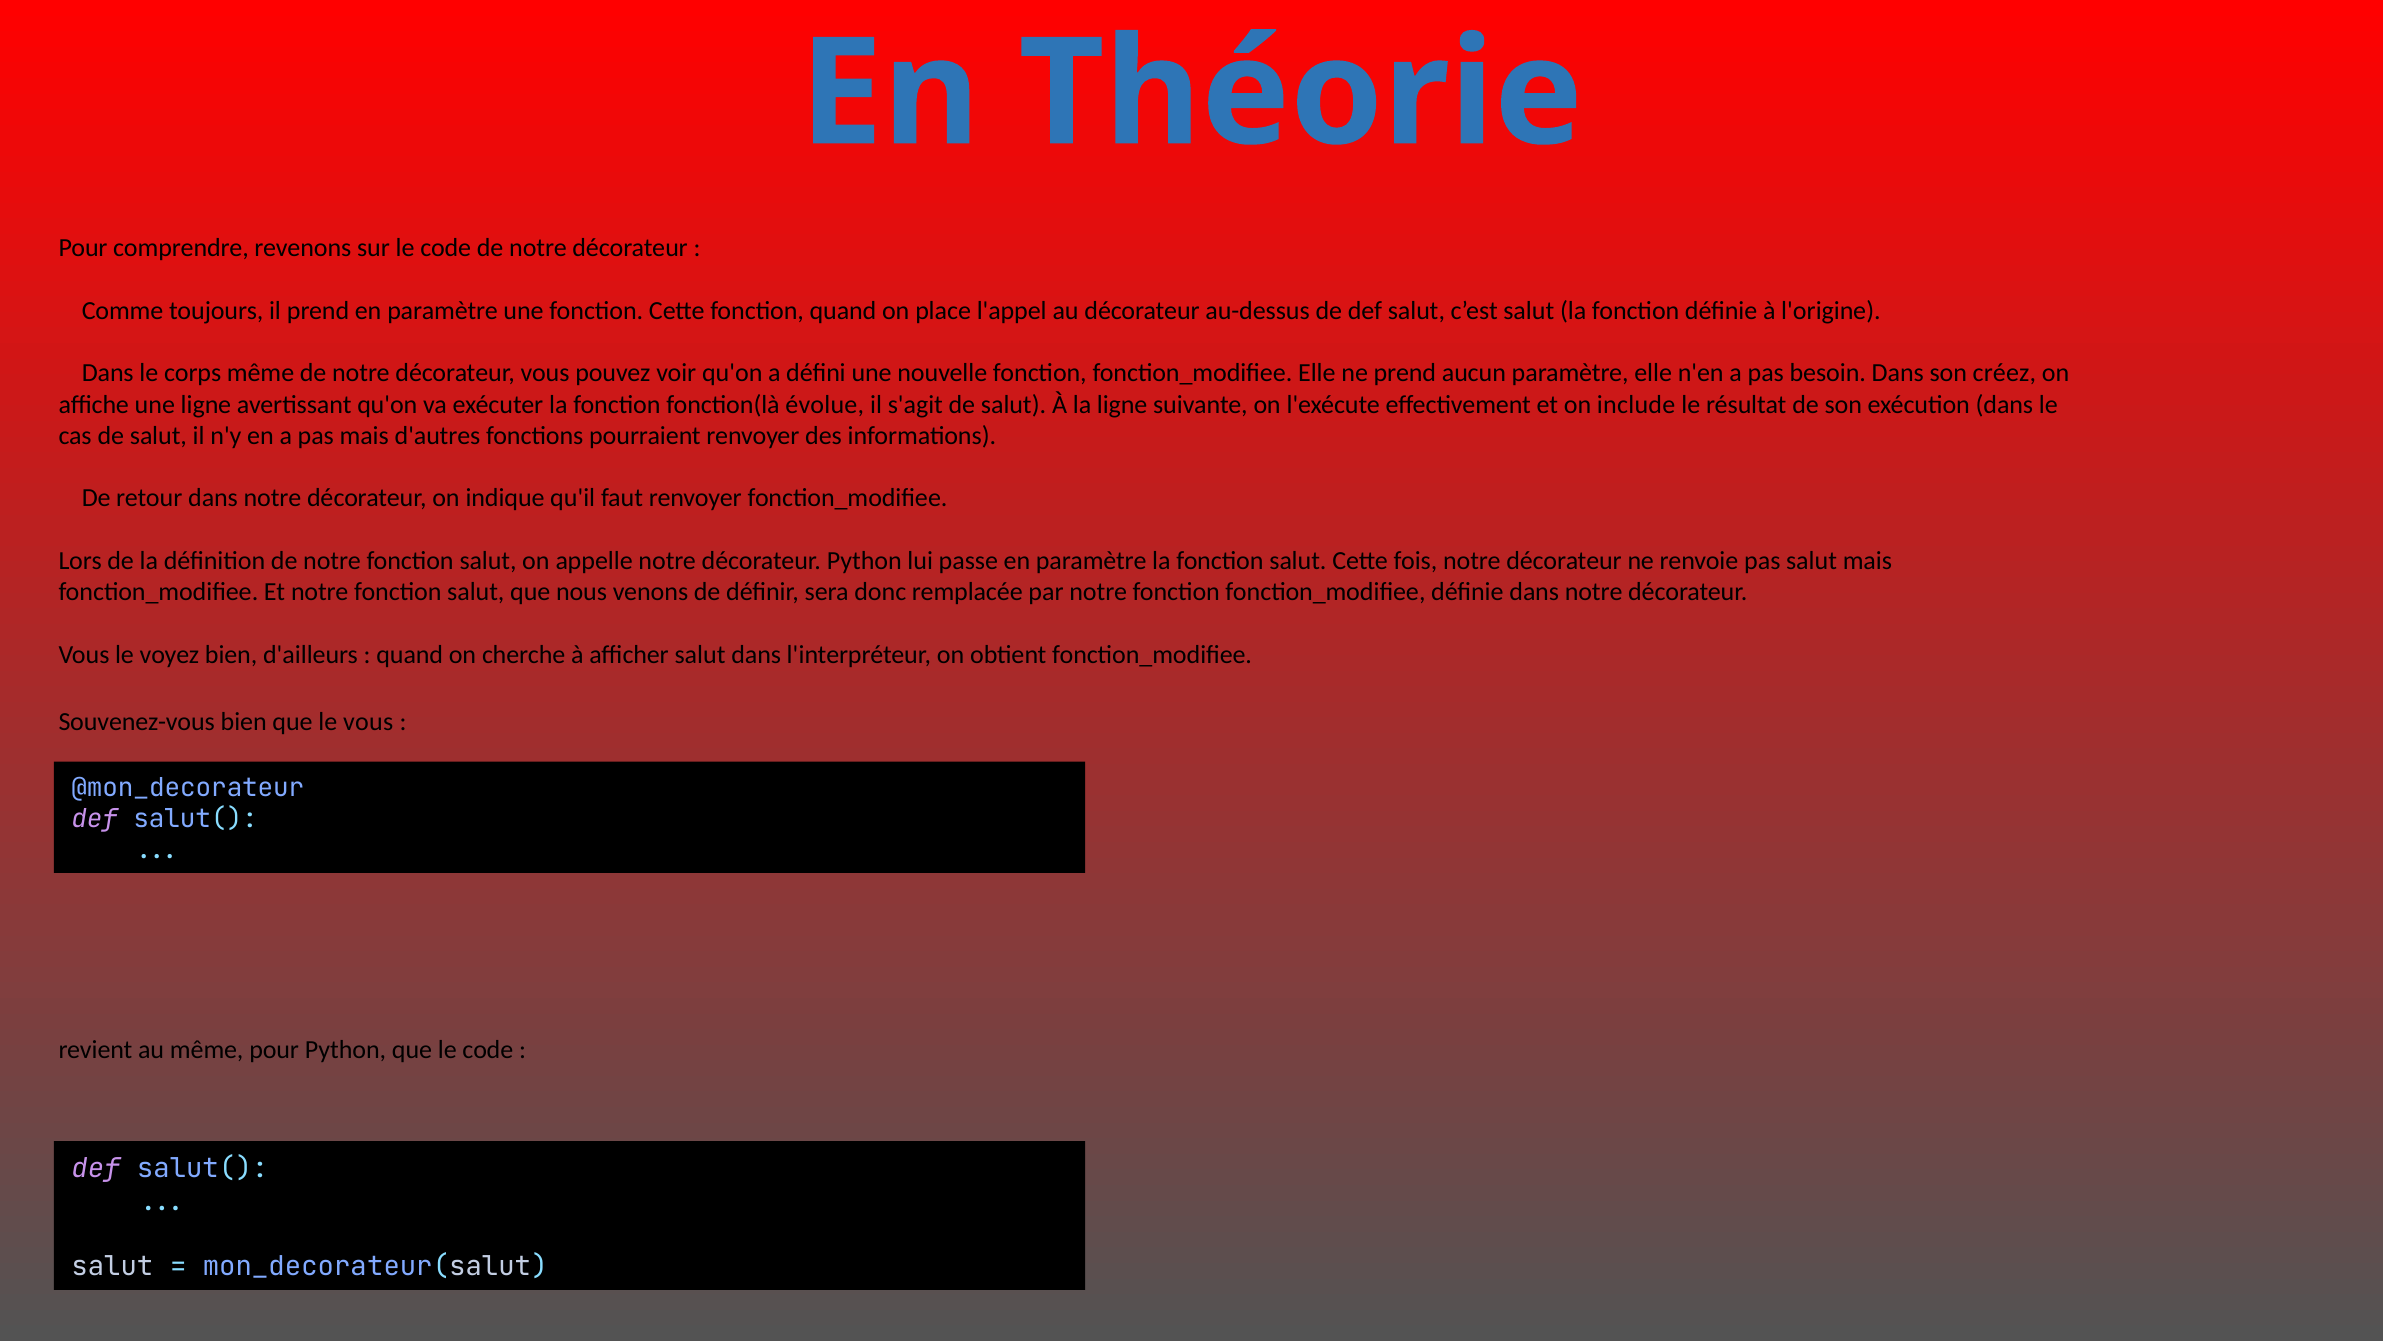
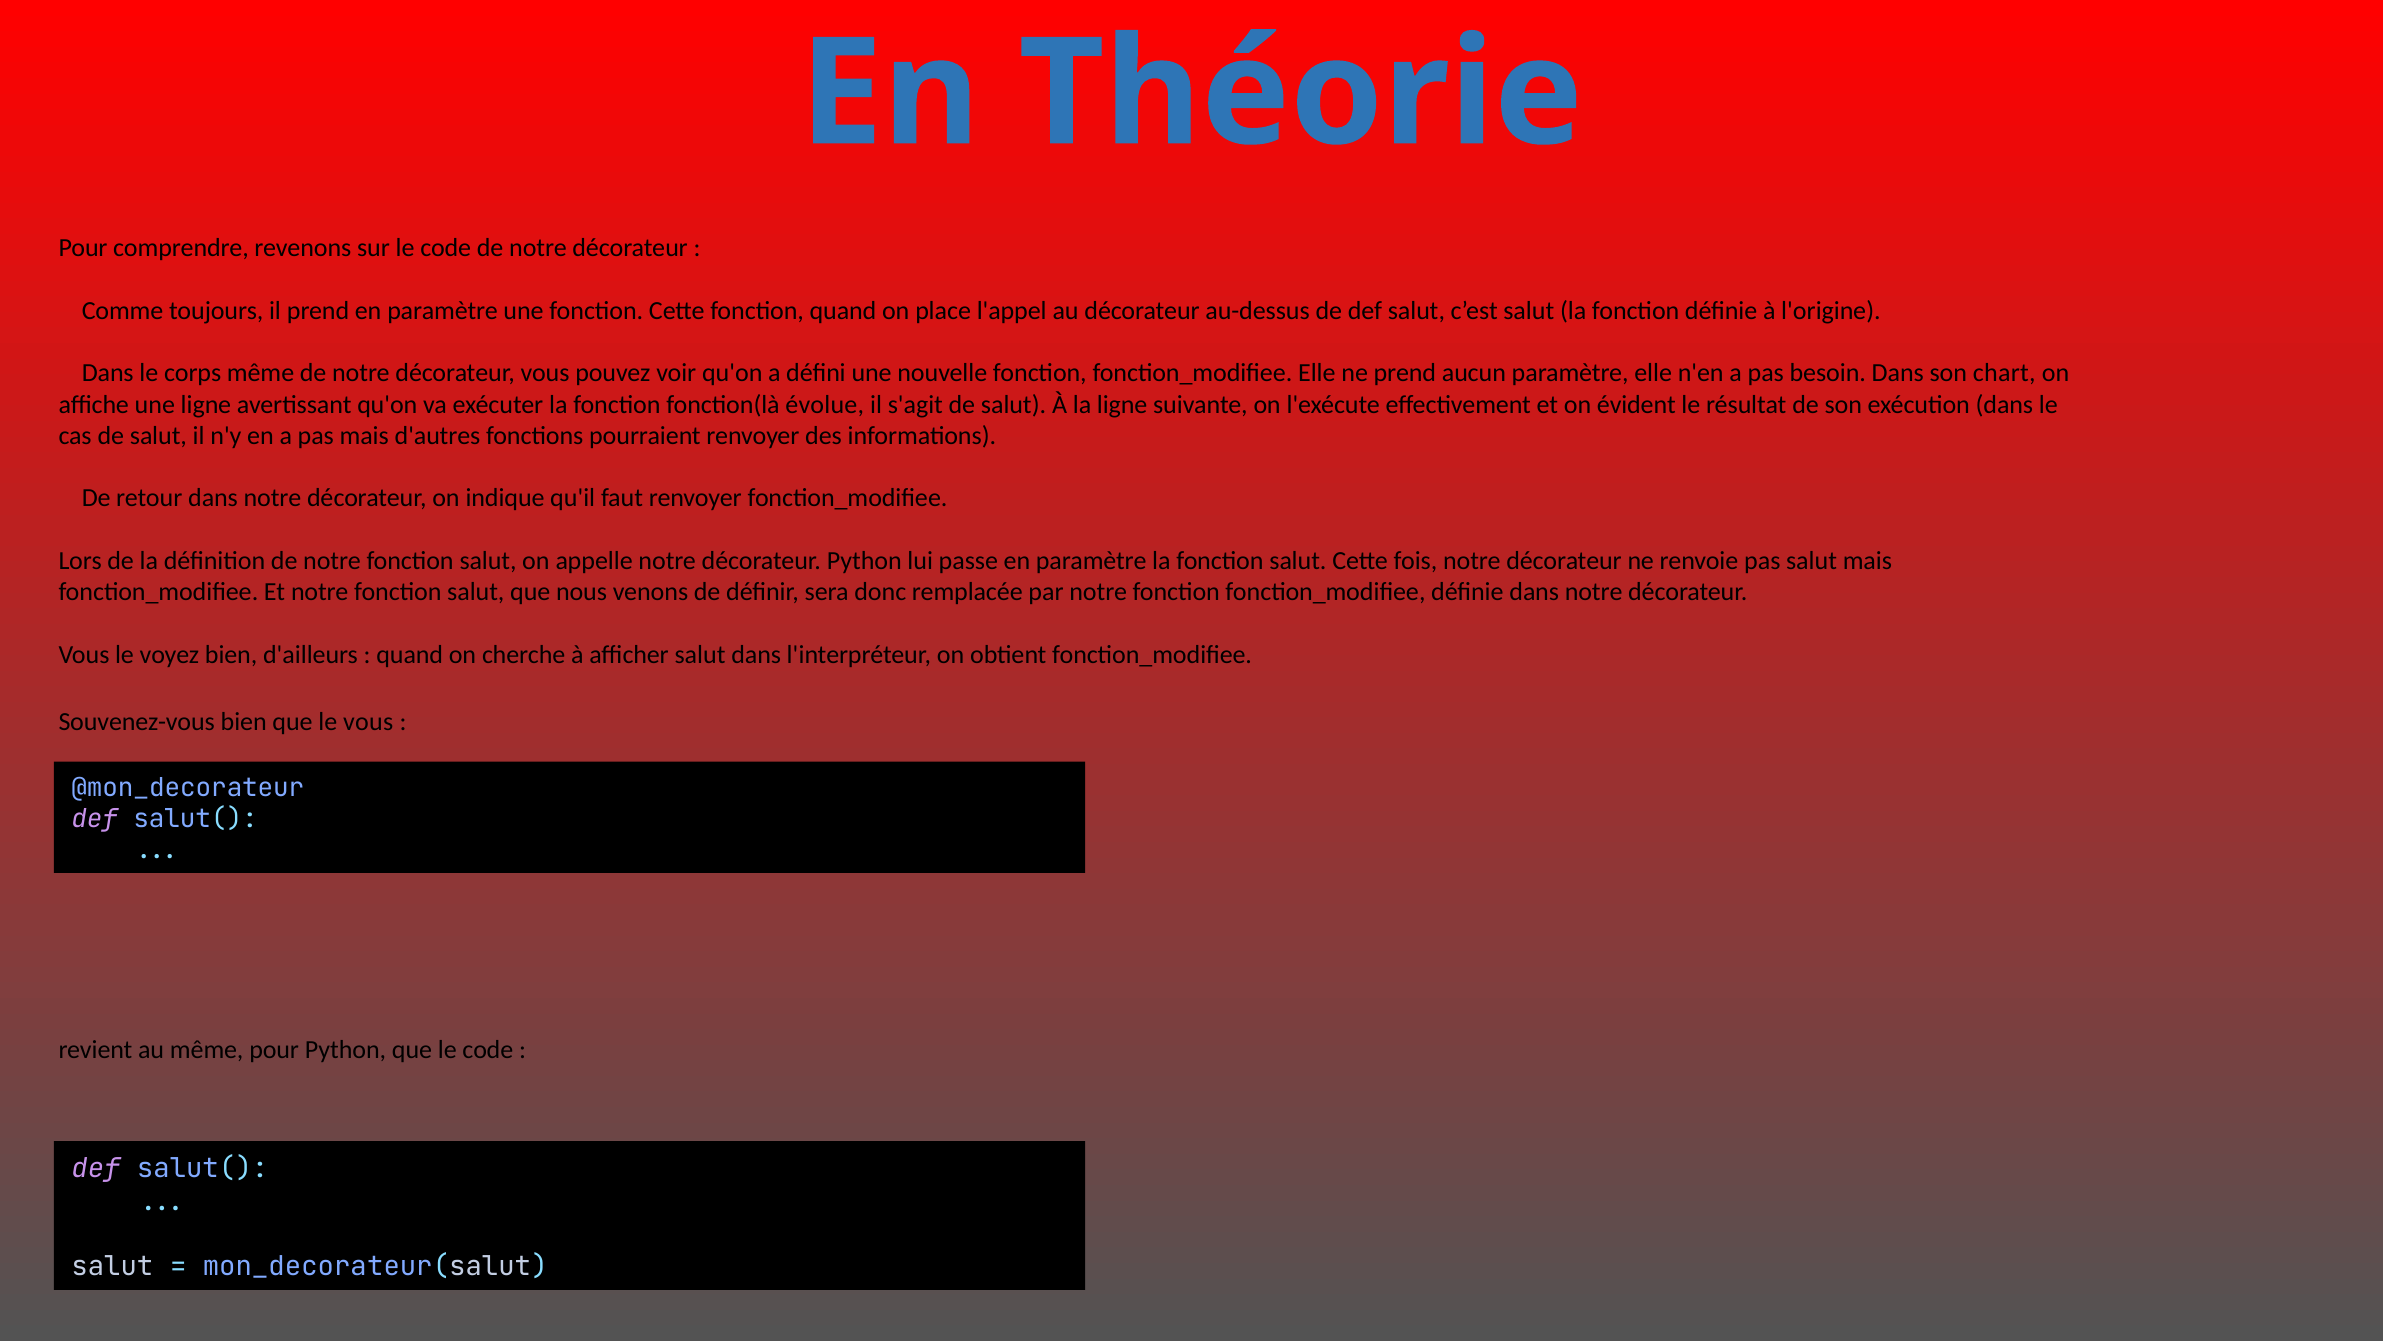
créez: créez -> chart (2004, 373)
include: include -> évident (1636, 404)
